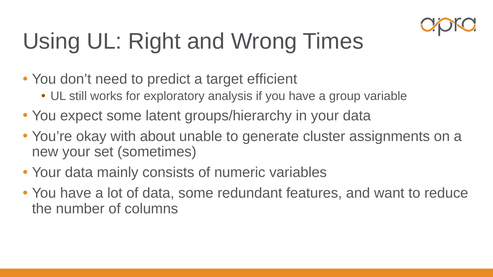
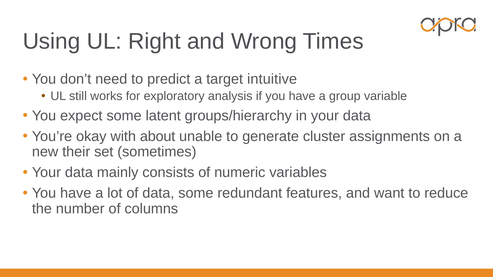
efficient: efficient -> intuitive (272, 79)
new your: your -> their (76, 152)
